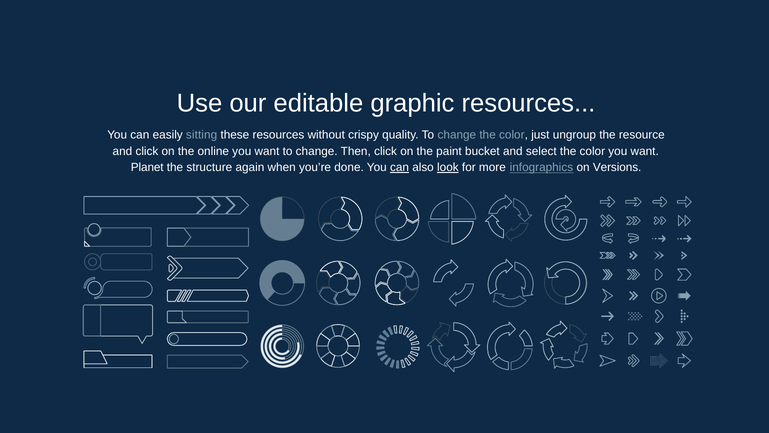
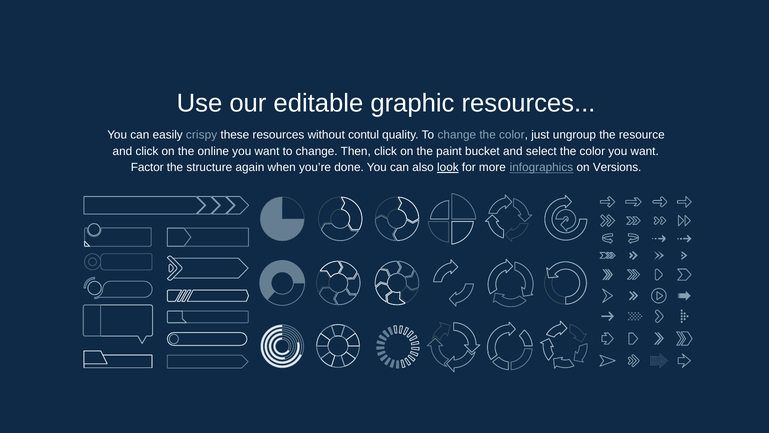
sitting: sitting -> crispy (202, 135)
crispy: crispy -> contul (364, 135)
Planet: Planet -> Factor (147, 167)
can underline: present -> none (399, 167)
